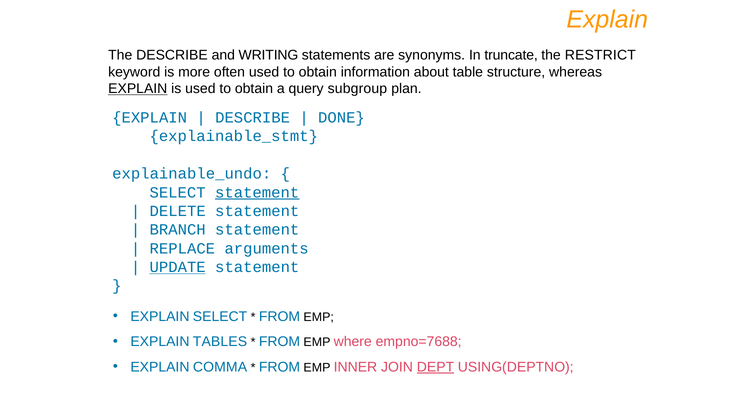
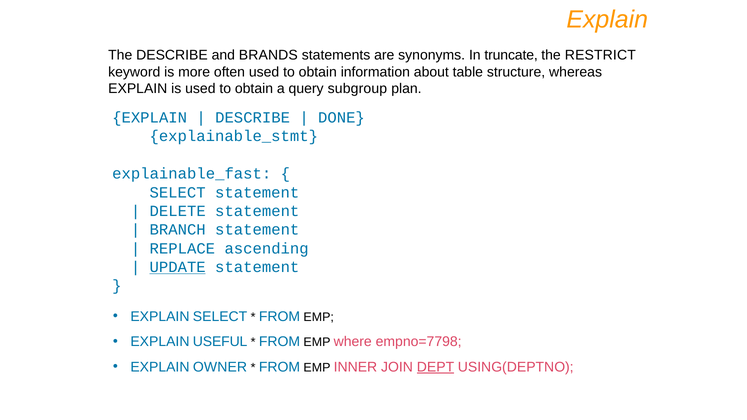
WRITING: WRITING -> BRANDS (268, 55)
EXPLAIN underline: present -> none (138, 89)
explainable_undo: explainable_undo -> explainable_fast (192, 174)
statement underline: present -> none (257, 192)
arguments: arguments -> ascending (267, 249)
TABLES: TABLES -> USEFUL (220, 342)
empno=7688: empno=7688 -> empno=7798 (419, 342)
COMMA: COMMA -> OWNER (220, 367)
